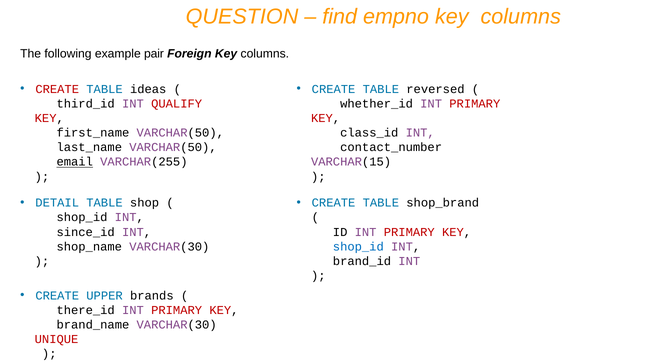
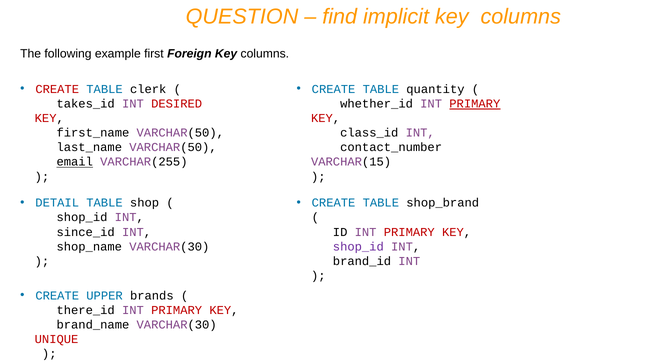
empno: empno -> implicit (396, 17)
pair: pair -> first (154, 54)
ideas: ideas -> clerk (148, 89)
reversed: reversed -> quantity (435, 89)
third_id: third_id -> takes_id (86, 104)
QUALIFY: QUALIFY -> DESIRED (177, 104)
PRIMARY underline: none -> present (475, 104)
shop_id colour: blue -> purple (358, 247)
